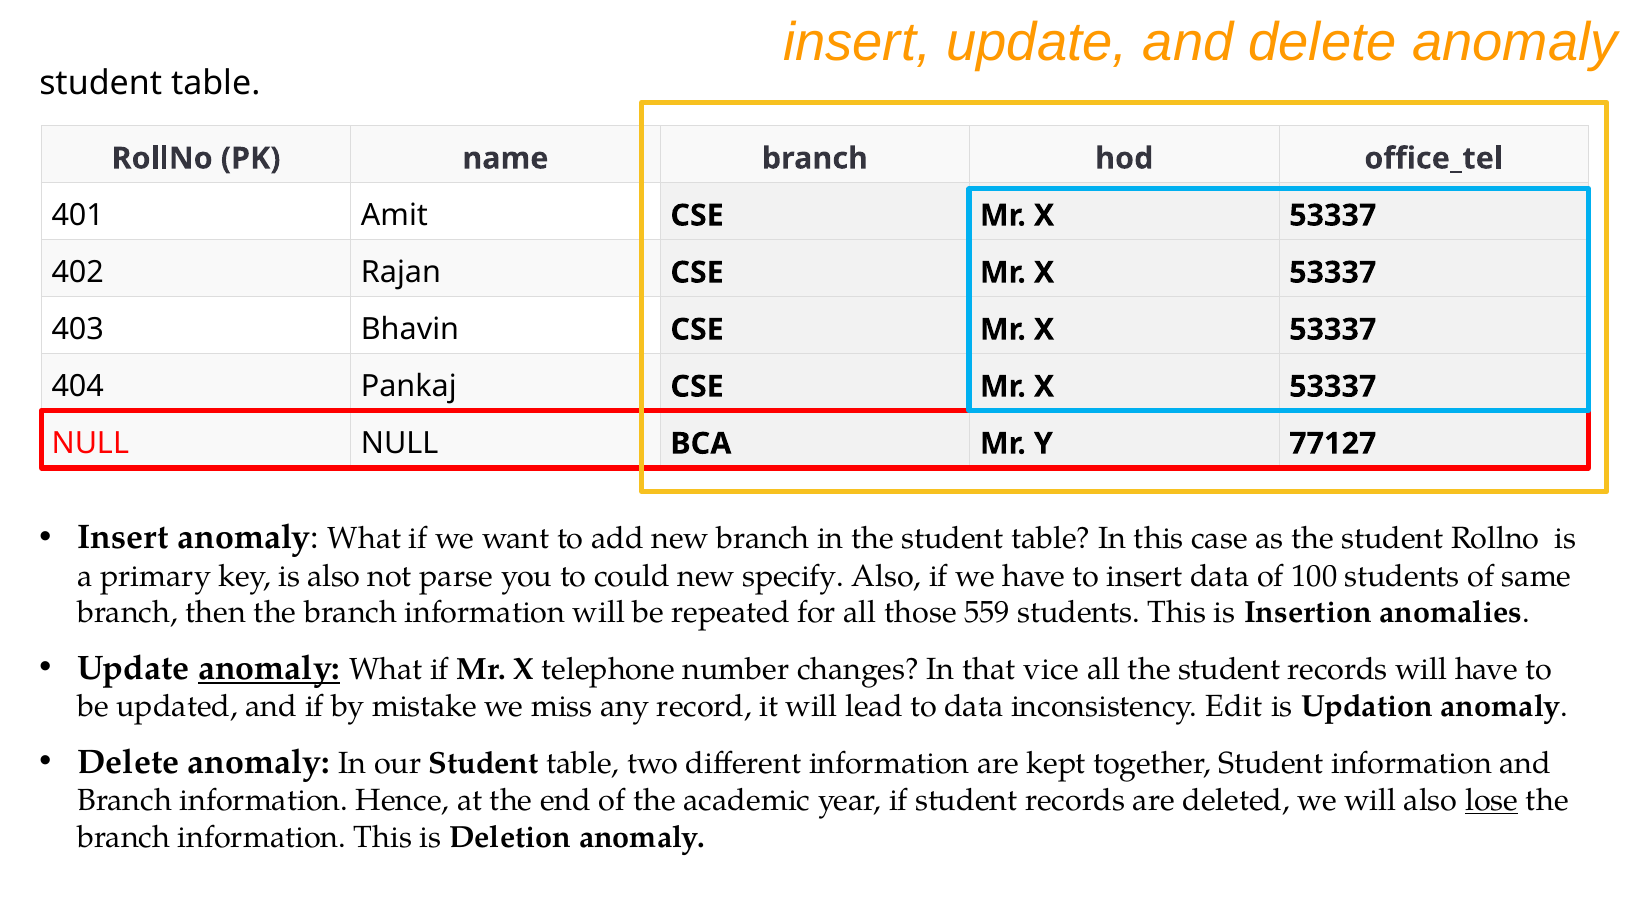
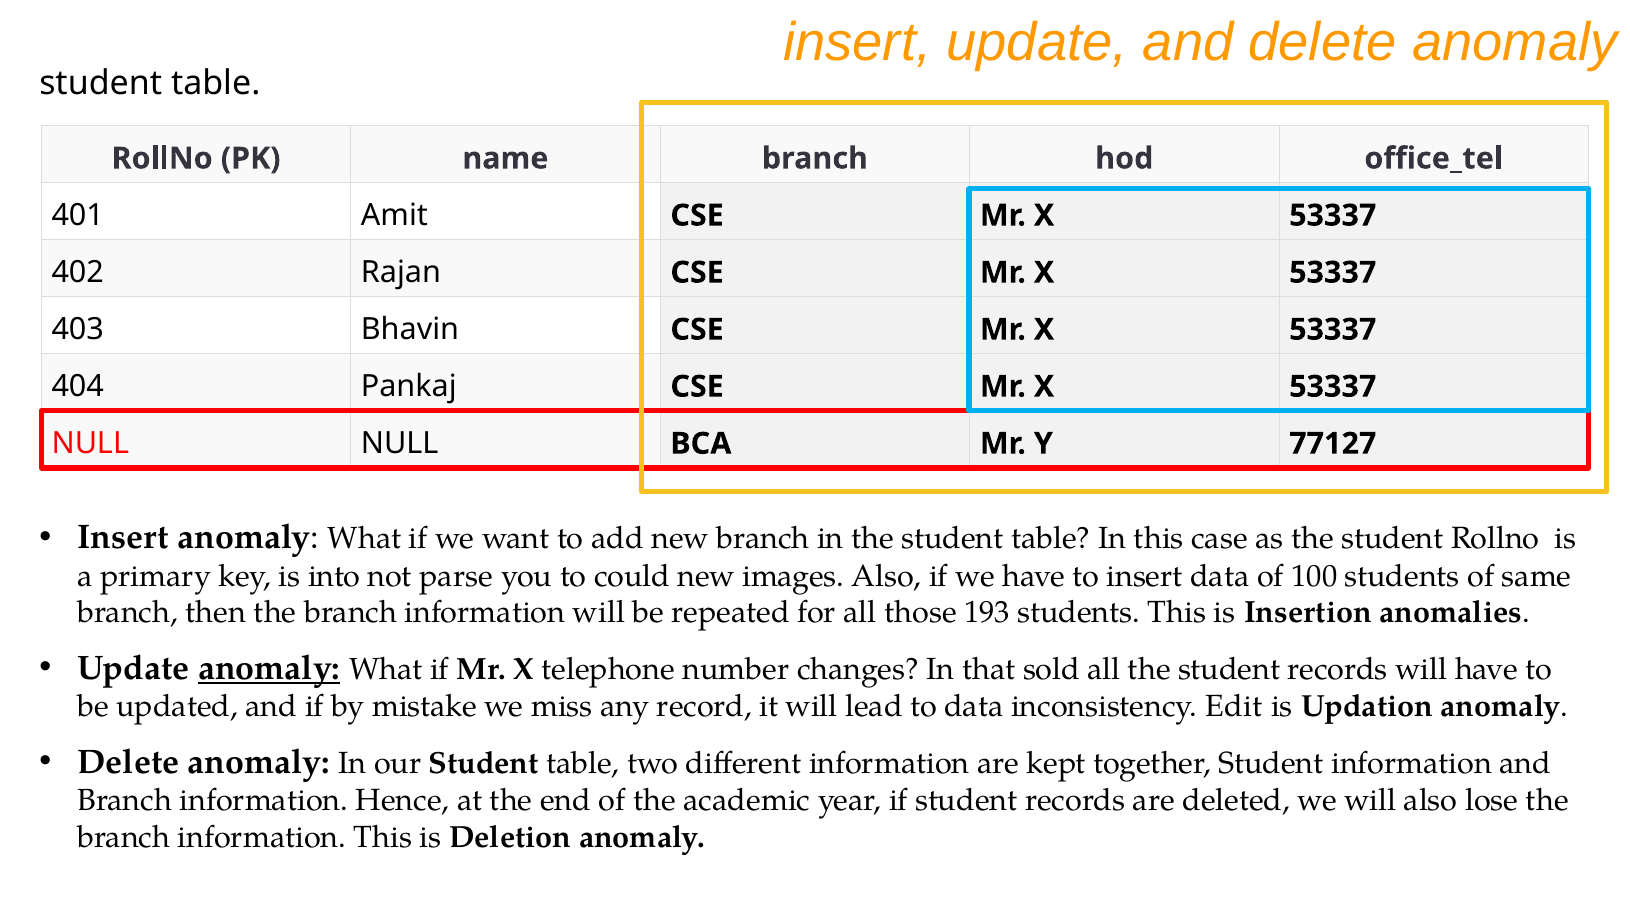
is also: also -> into (334, 576)
specify: specify -> images (793, 576)
559: 559 -> 193 (987, 613)
vice: vice -> sold (1051, 669)
lose underline: present -> none (1492, 800)
